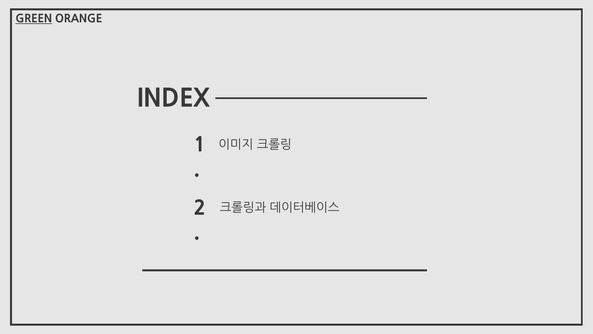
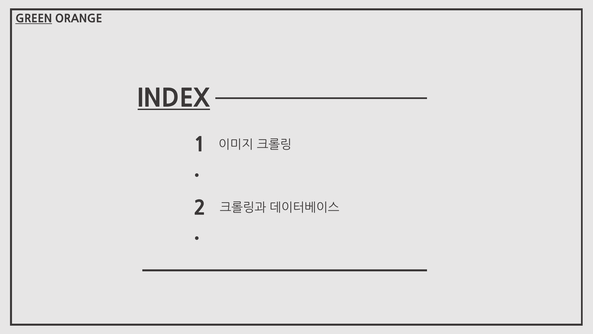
INDEX underline: none -> present (174, 99)
